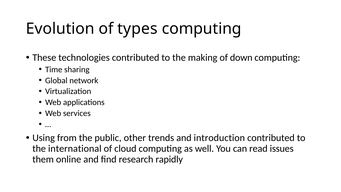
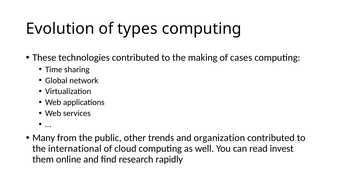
down: down -> cases (241, 58)
Using: Using -> Many (44, 138)
introduction: introduction -> organization (219, 138)
issues: issues -> invest (282, 148)
